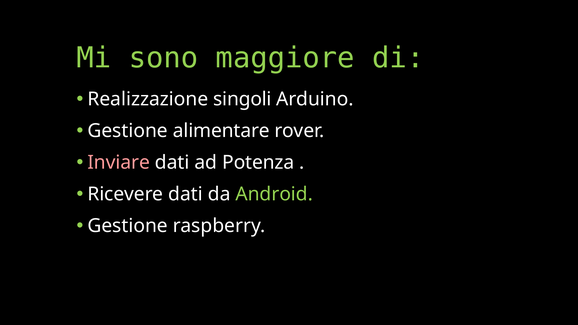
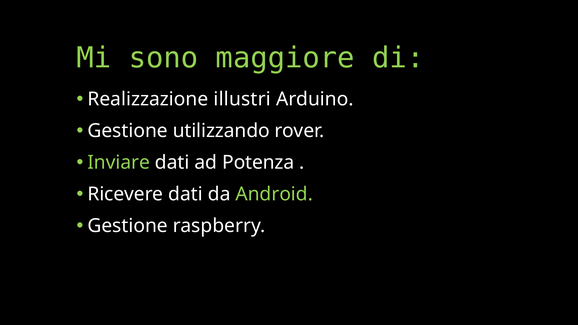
singoli: singoli -> illustri (242, 99)
alimentare: alimentare -> utilizzando (221, 131)
Inviare colour: pink -> light green (119, 162)
